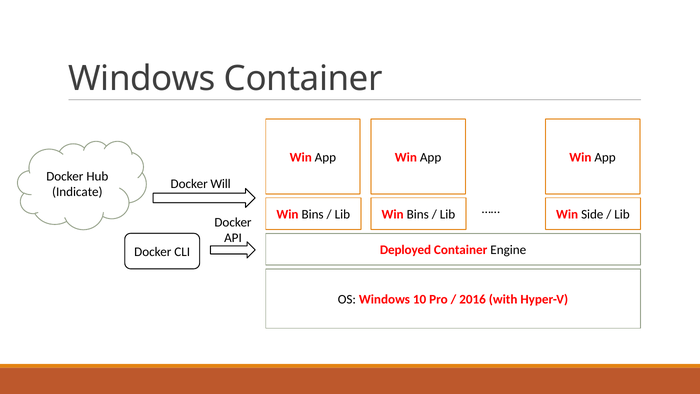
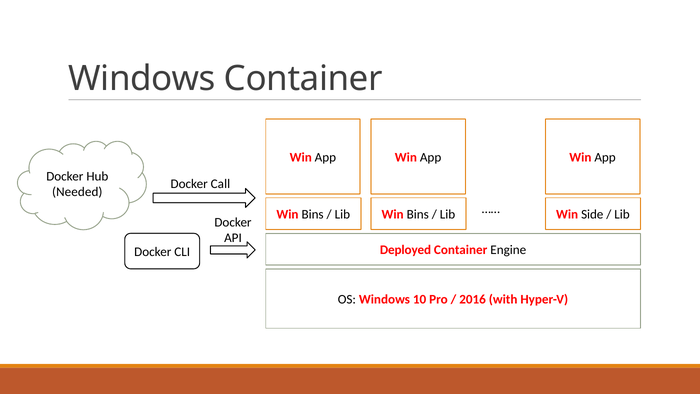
Will: Will -> Call (220, 184)
Indicate: Indicate -> Needed (77, 192)
